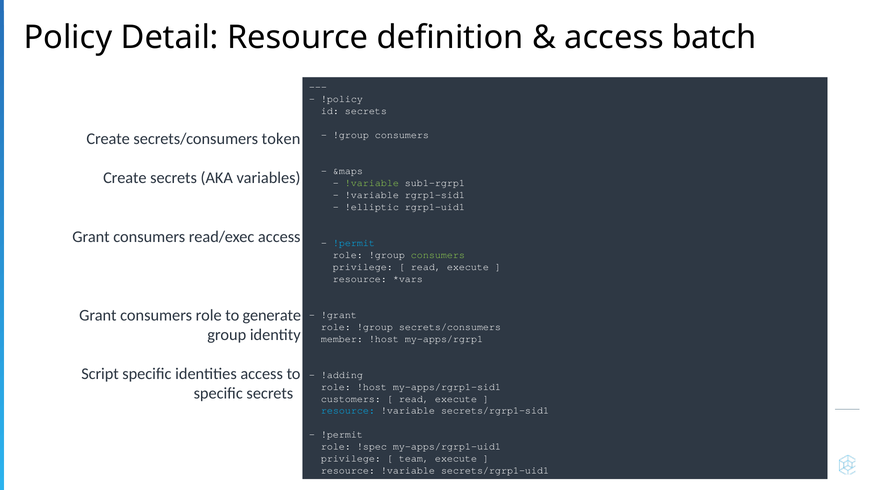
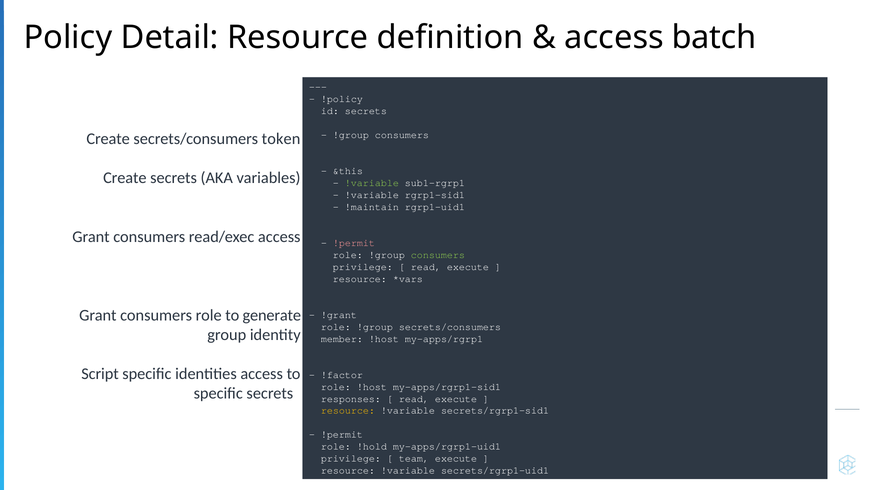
&maps: &maps -> &this (348, 171)
!elliptic: !elliptic -> !maintain (372, 207)
!permit colour: light blue -> pink (354, 243)
!adding: !adding -> !factor (342, 375)
customers: customers -> responses (351, 399)
resource colour: light blue -> yellow (348, 411)
!spec: !spec -> !hold (372, 447)
